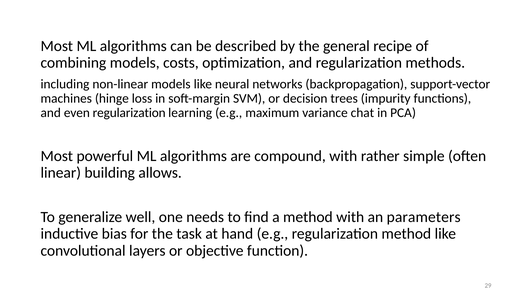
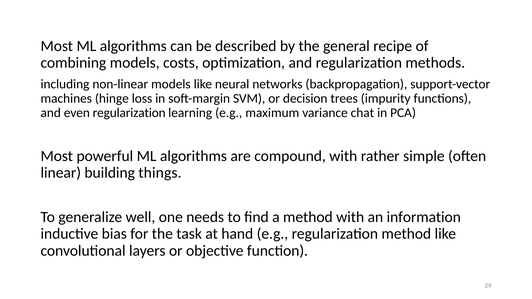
allows: allows -> things (160, 173)
parameters: parameters -> information (424, 217)
